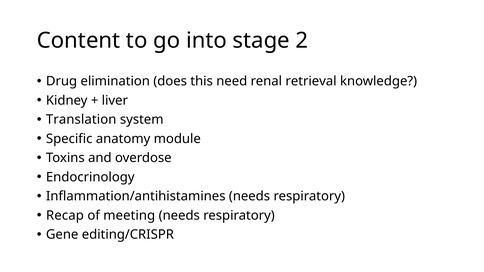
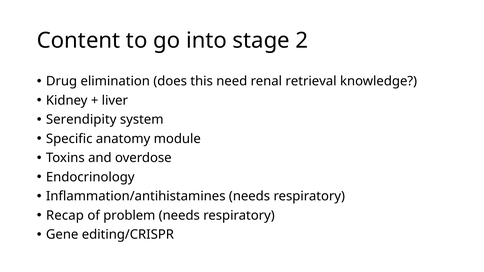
Translation: Translation -> Serendipity (81, 120)
meeting: meeting -> problem (129, 216)
